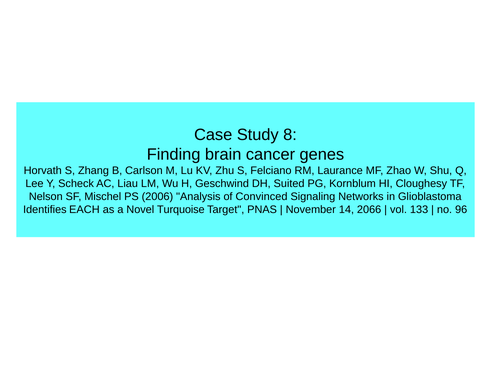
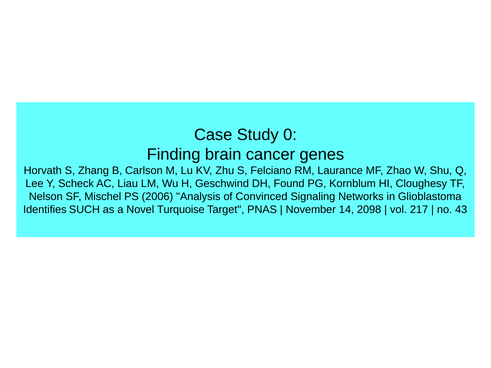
8: 8 -> 0 (290, 135)
Suited: Suited -> Found (289, 184)
EACH: EACH -> SUCH (84, 210)
2066: 2066 -> 2098 (369, 210)
133: 133 -> 217 (419, 210)
96: 96 -> 43 (461, 210)
